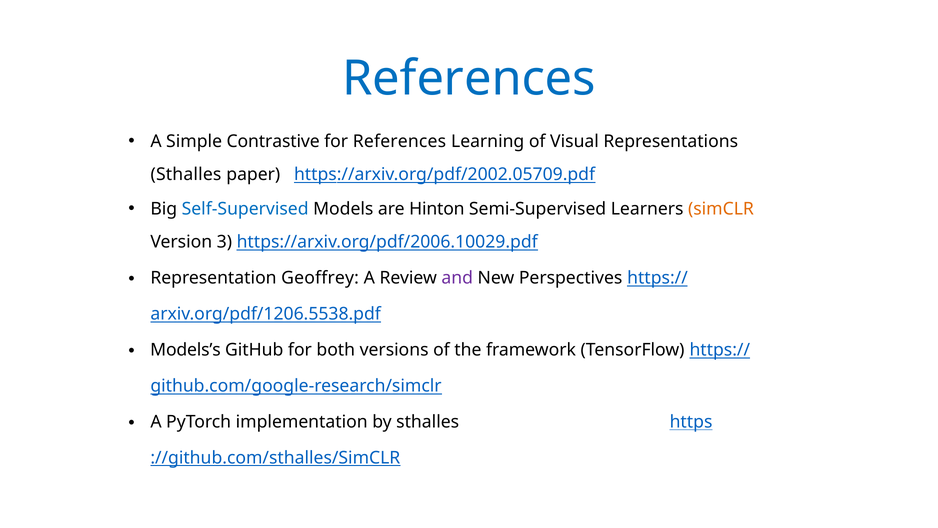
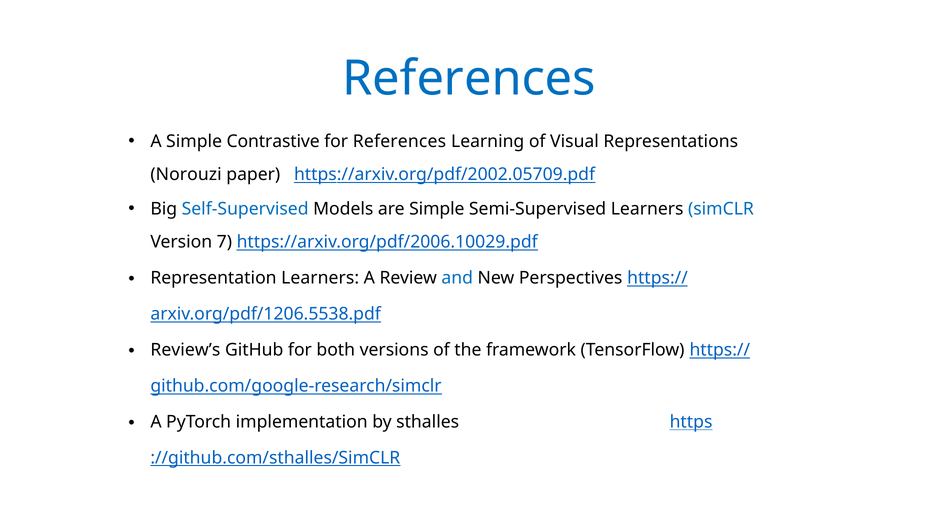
Sthalles: Sthalles -> Norouzi (186, 174)
are Hinton: Hinton -> Simple (437, 209)
simCLR colour: orange -> blue (721, 209)
3: 3 -> 7 (224, 242)
Representation Geoffrey: Geoffrey -> Learners (320, 278)
and colour: purple -> blue (457, 278)
Models’s: Models’s -> Review’s (185, 350)
